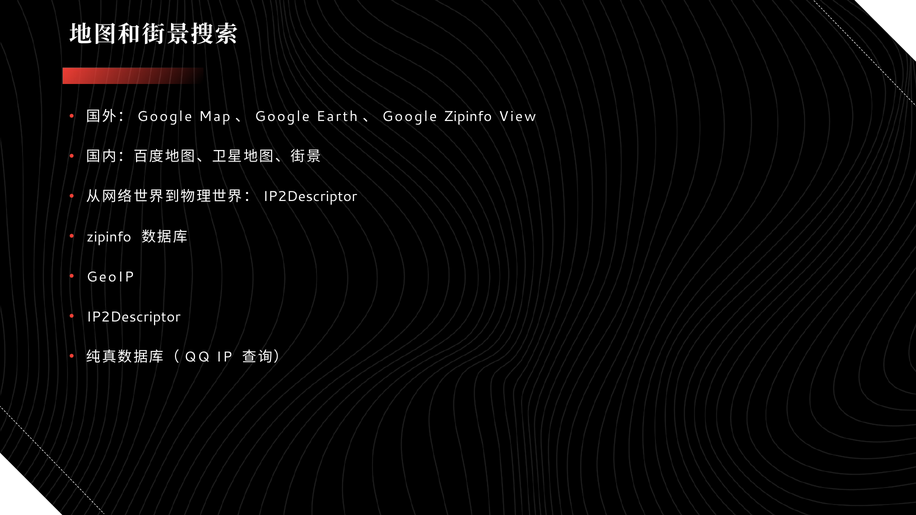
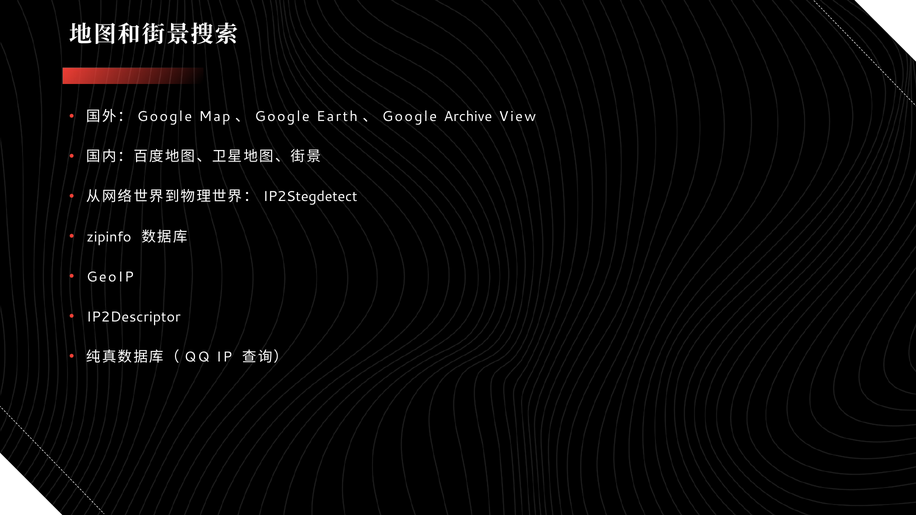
Zipinfo: Zipinfo -> Archive (468, 117)
IP2Descriptor: IP2Descriptor -> IP2Stegdetect (310, 197)
